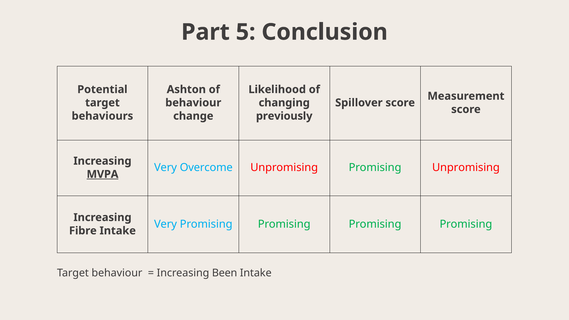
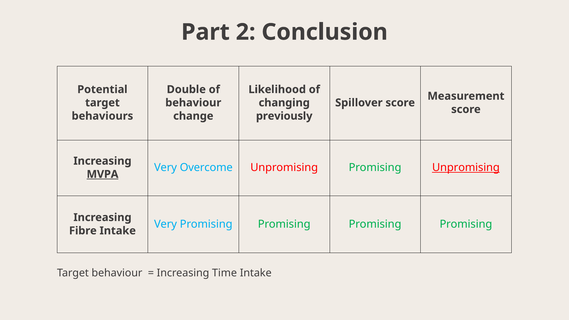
5: 5 -> 2 (246, 32)
Ashton: Ashton -> Double (186, 89)
Unpromising underline: none -> present (466, 168)
Been: Been -> Time (225, 273)
